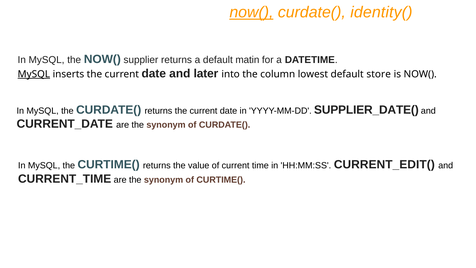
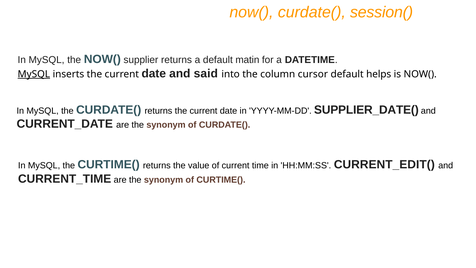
now( underline: present -> none (251, 12)
identity(: identity( -> session( (382, 12)
later: later -> said (206, 73)
lowest: lowest -> cursor (313, 74)
store: store -> helps (379, 74)
